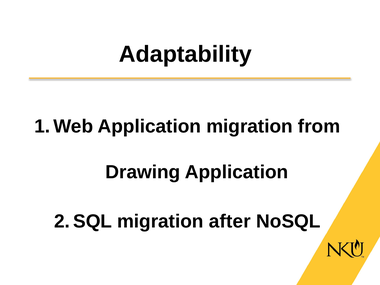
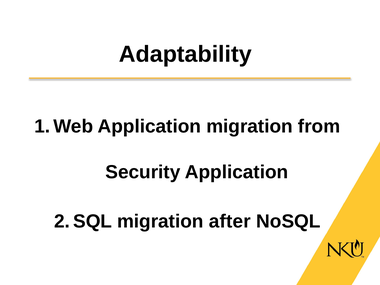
Drawing: Drawing -> Security (143, 172)
